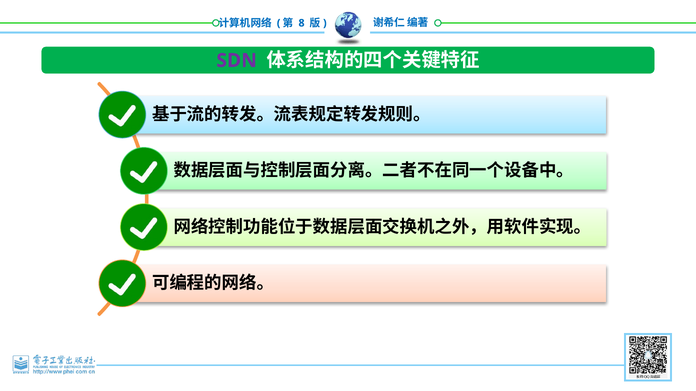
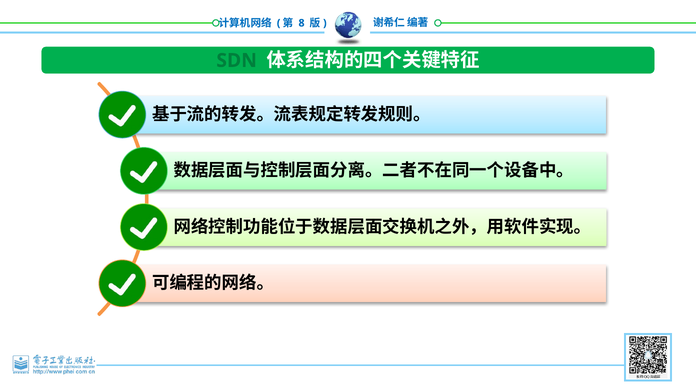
SDN colour: purple -> green (237, 61)
